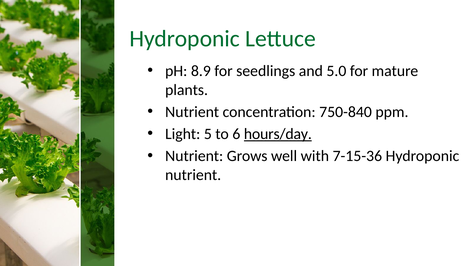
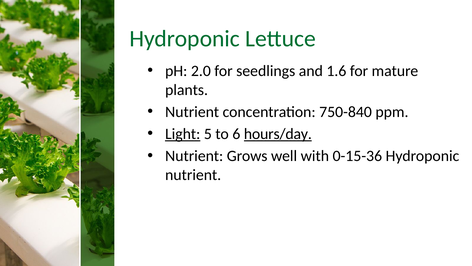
8.9: 8.9 -> 2.0 (201, 71)
5.0: 5.0 -> 1.6 (336, 71)
Light underline: none -> present (183, 134)
7-15-36: 7-15-36 -> 0-15-36 (357, 156)
